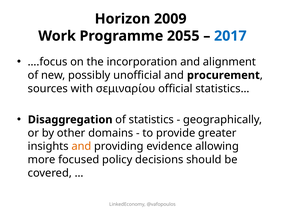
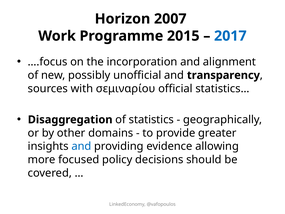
2009: 2009 -> 2007 (170, 19)
2055: 2055 -> 2015 (183, 36)
procurement: procurement -> transparency (223, 75)
and colour: orange -> blue (81, 146)
